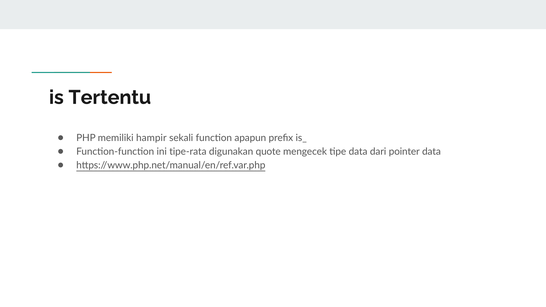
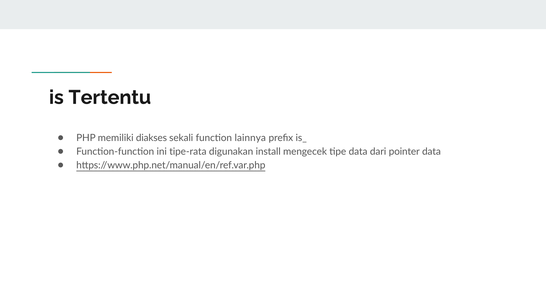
hampir: hampir -> diakses (151, 138)
apapun: apapun -> lainnya (250, 138)
quote: quote -> install (268, 152)
